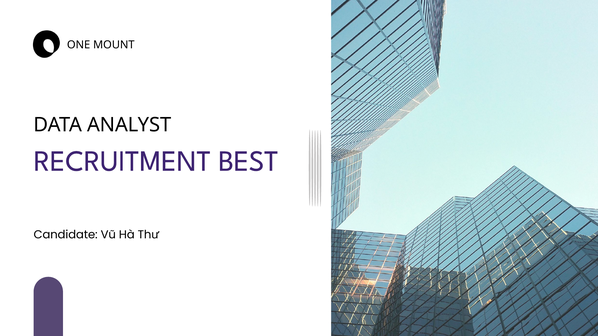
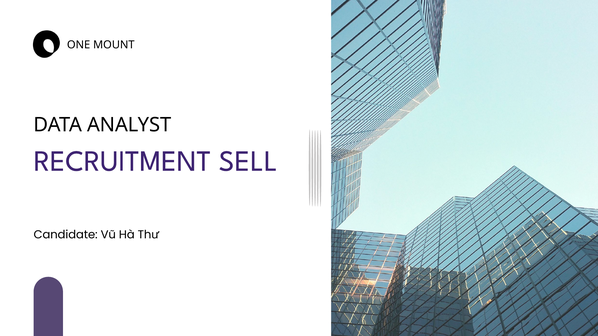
BEST: BEST -> SELL (248, 161)
